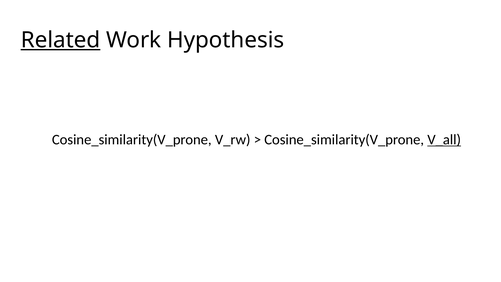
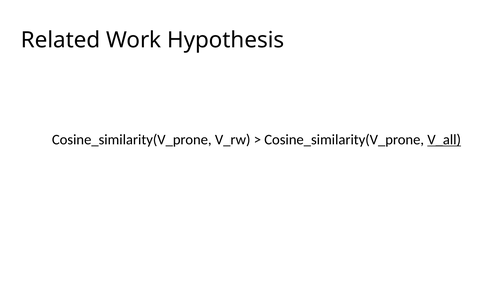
Related underline: present -> none (61, 40)
